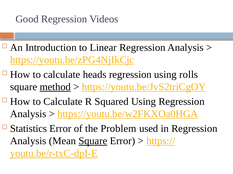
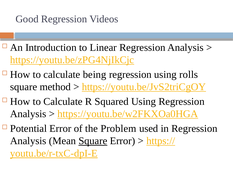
heads: heads -> being (95, 75)
method underline: present -> none (55, 87)
Statistics: Statistics -> Potential (28, 129)
